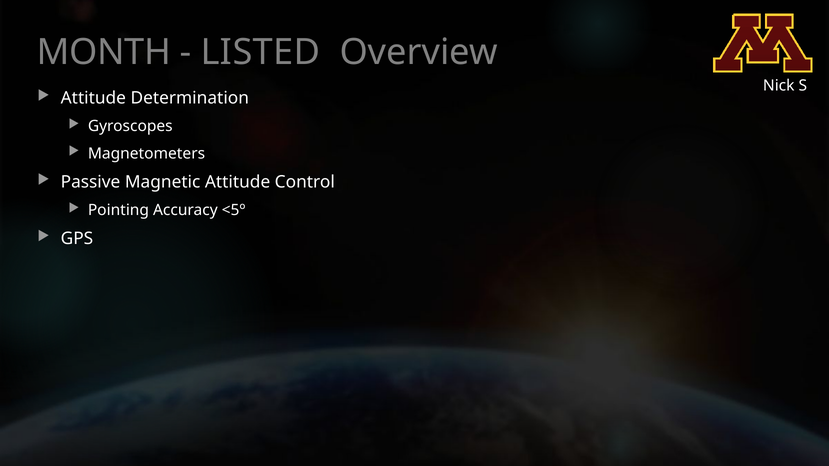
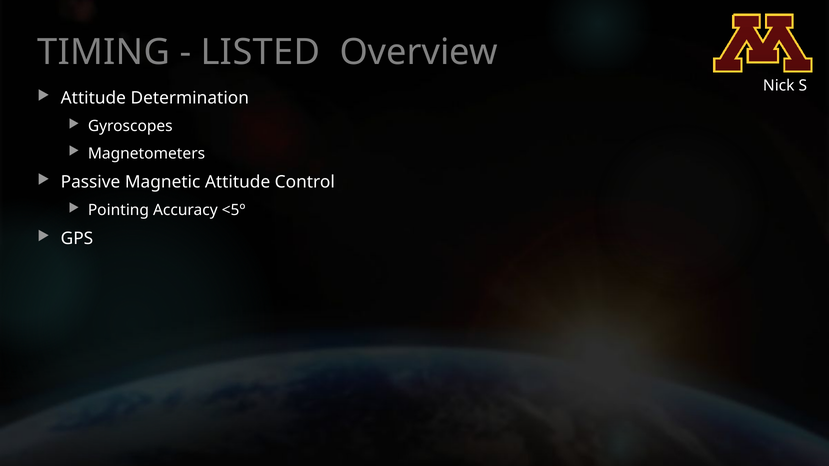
MONTH: MONTH -> TIMING (104, 52)
